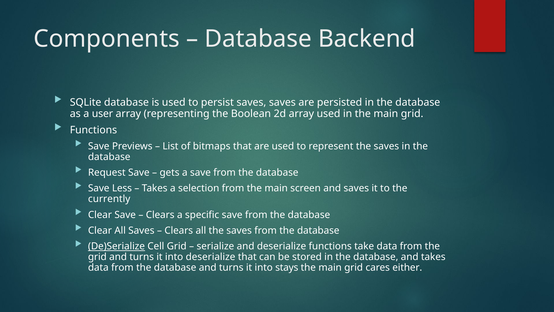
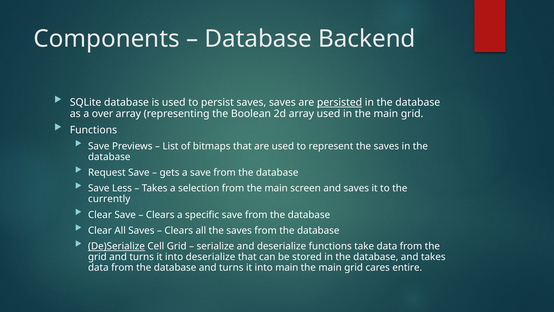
persisted underline: none -> present (340, 102)
user: user -> over (102, 114)
into stays: stays -> main (287, 267)
either: either -> entire (407, 267)
